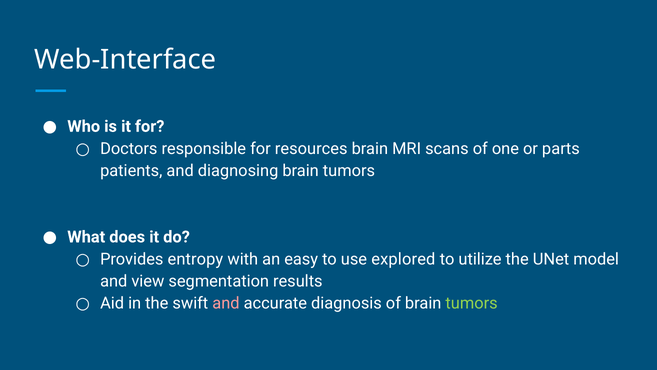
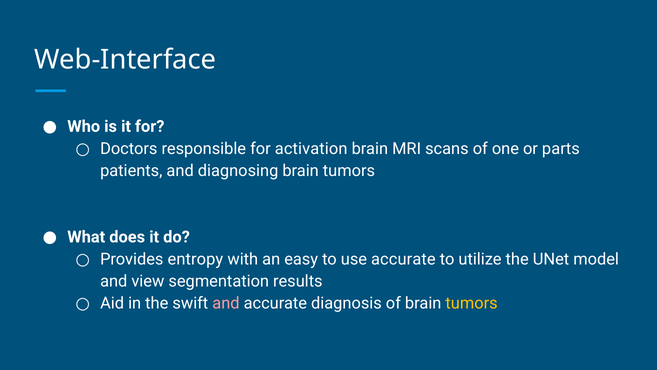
resources: resources -> activation (311, 148)
use explored: explored -> accurate (403, 259)
tumors colour: light green -> yellow (472, 303)
